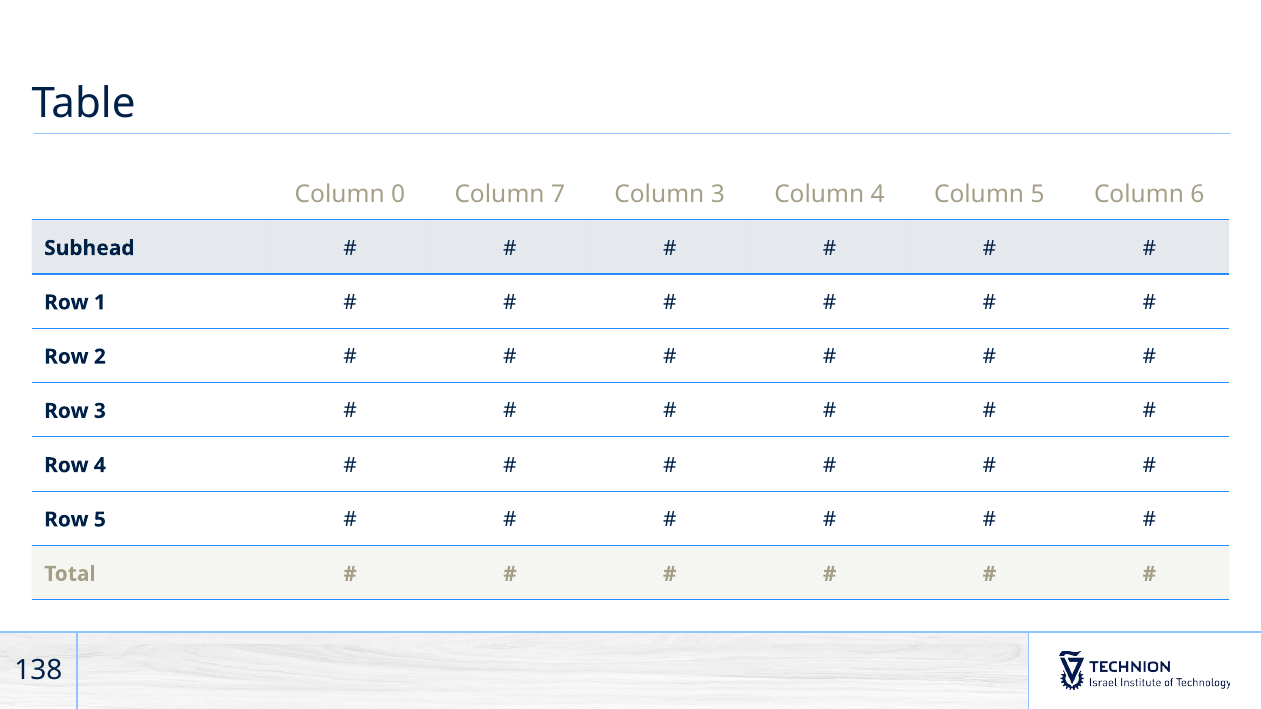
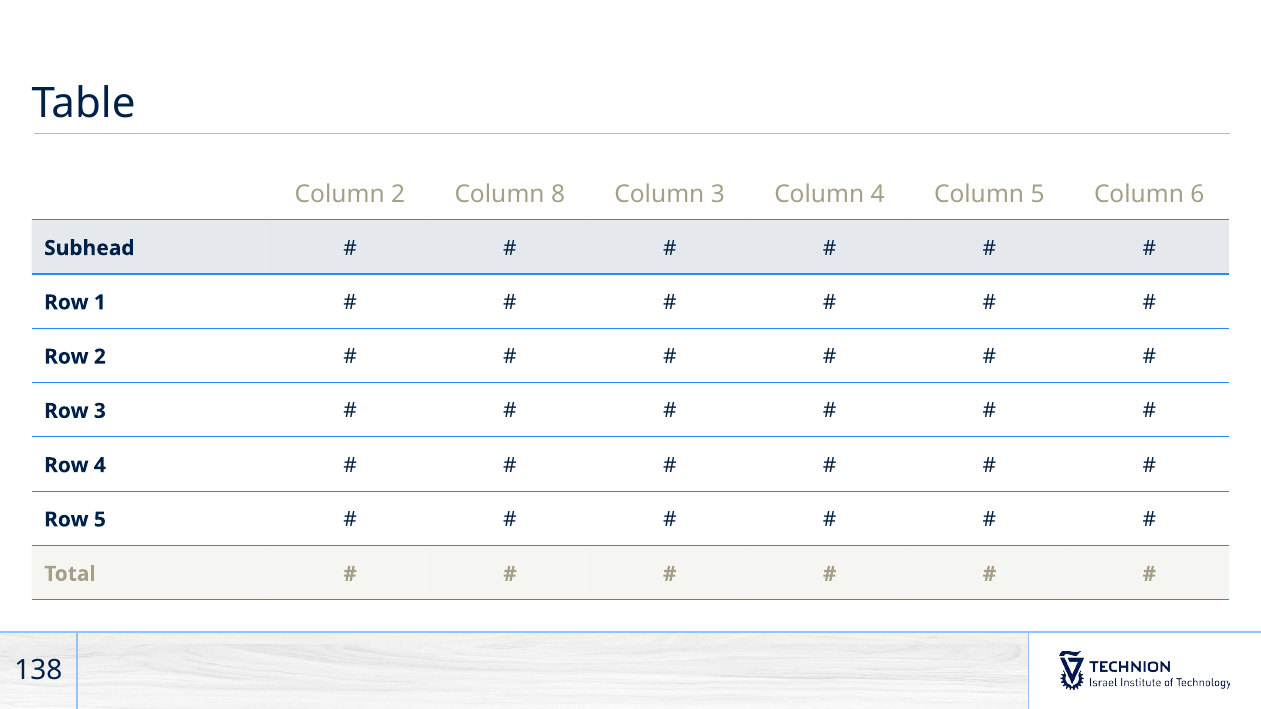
Column 0: 0 -> 2 (398, 194)
7: 7 -> 8 (558, 194)
